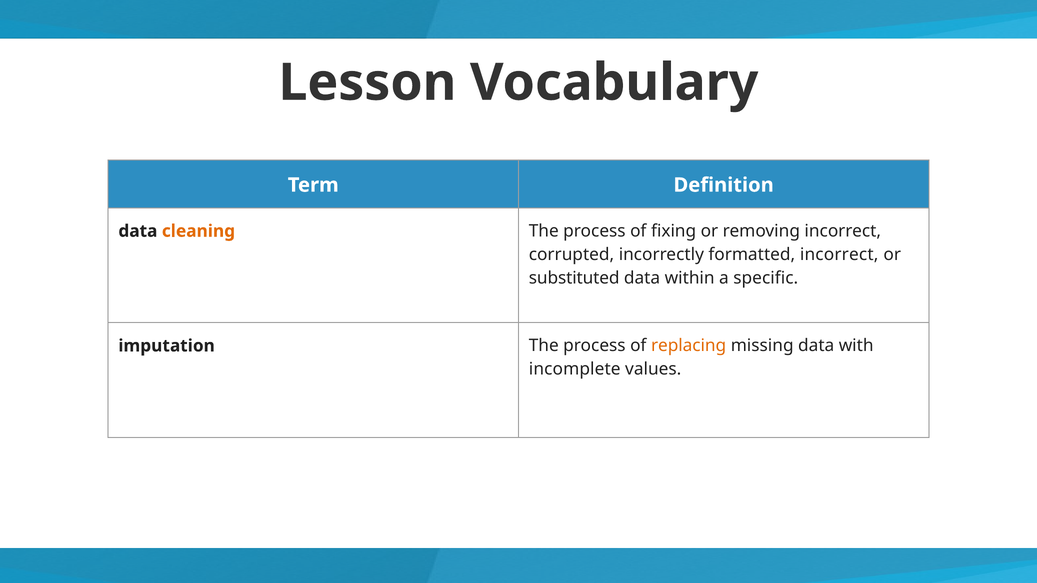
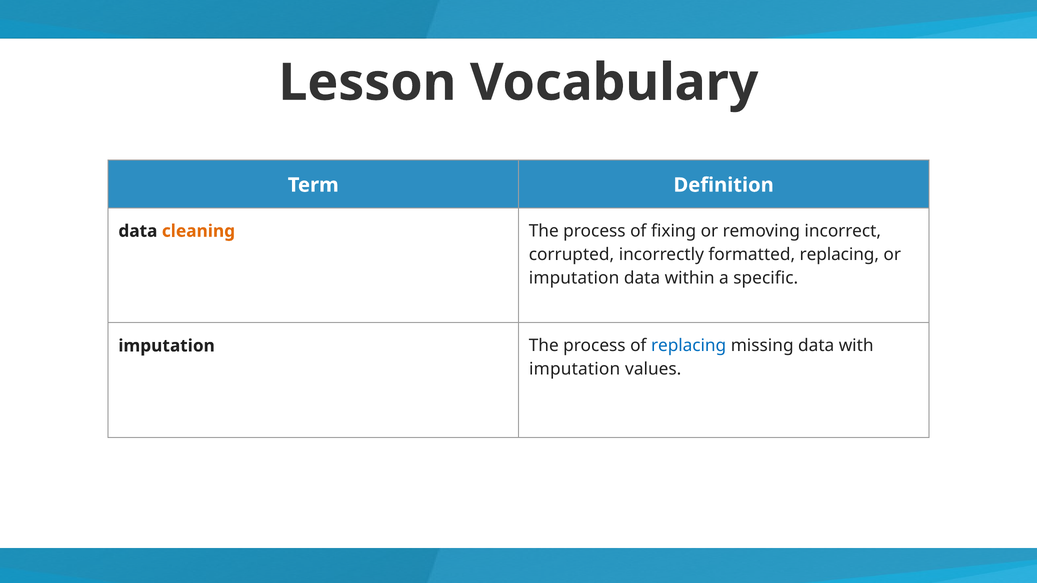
incorrect: incorrect -> replacing (839, 255)
substituted: substituted -> imputation (574, 278)
replacing colour: orange -> blue (689, 346)
incomplete: incomplete -> imputation (575, 369)
